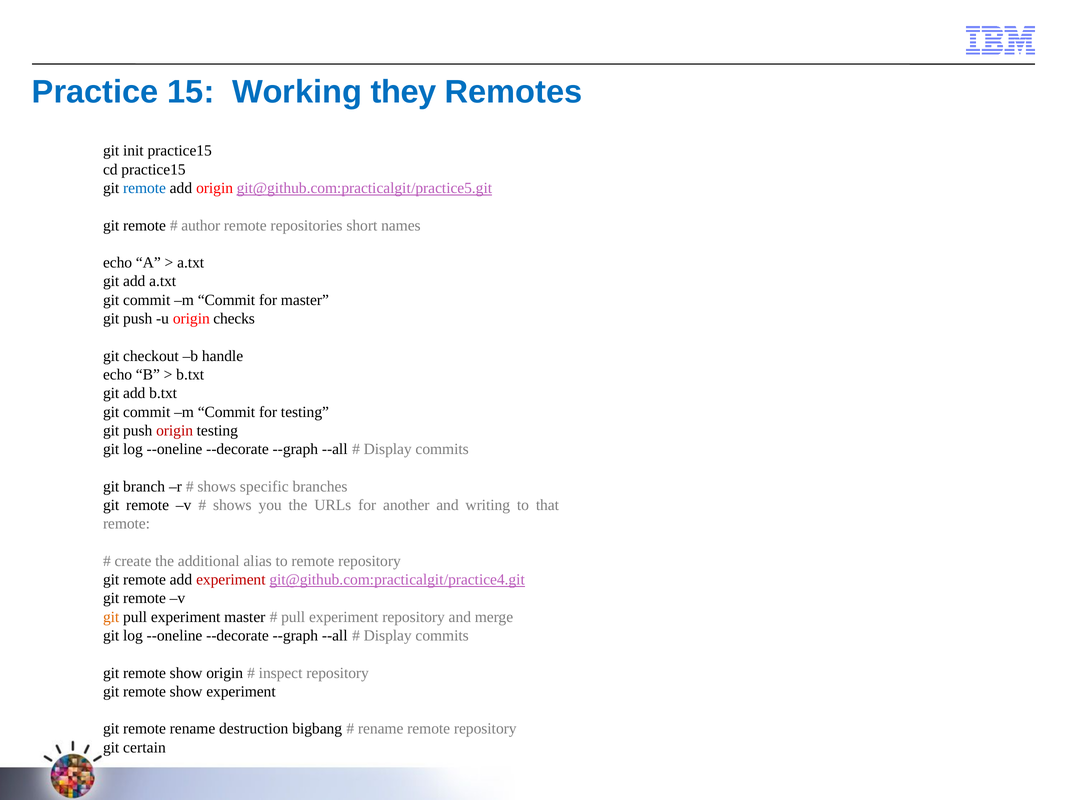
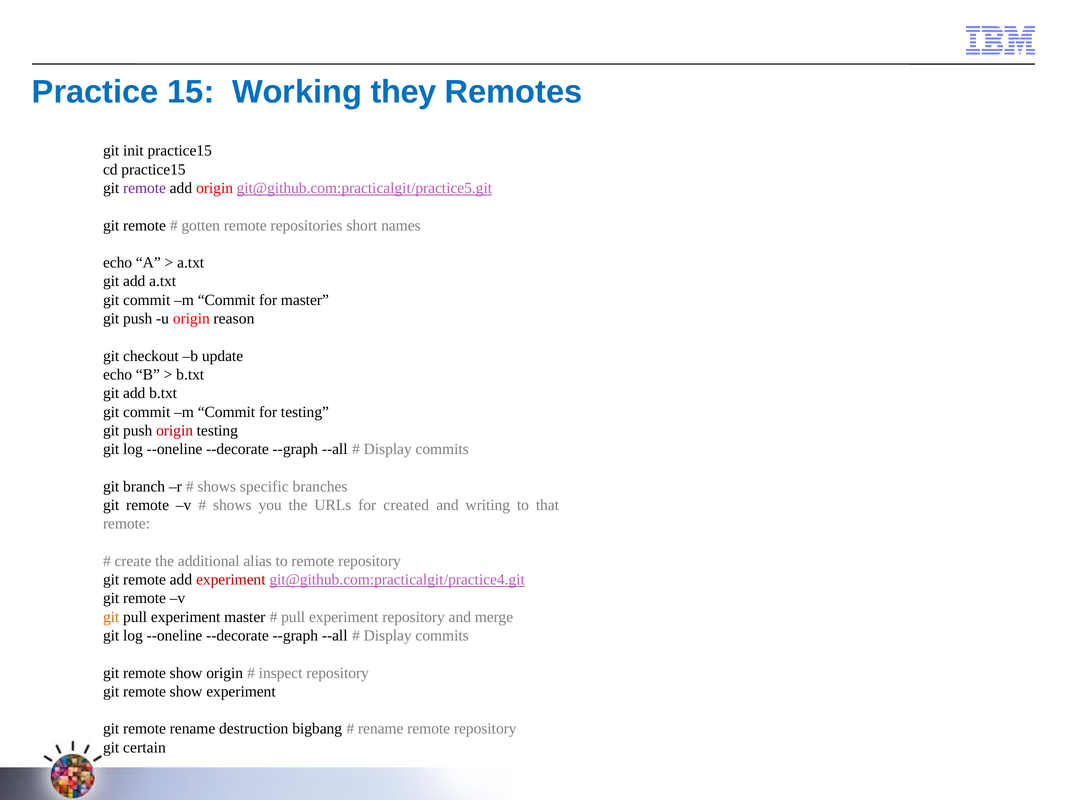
remote colour: blue -> purple (145, 188)
author: author -> gotten (201, 225)
checks: checks -> reason (234, 319)
handle: handle -> update (223, 356)
another: another -> created (406, 505)
